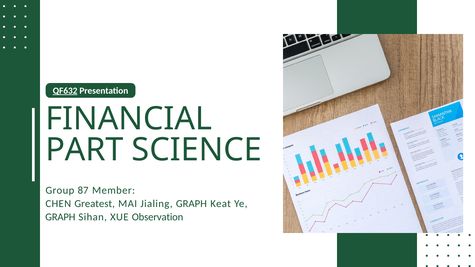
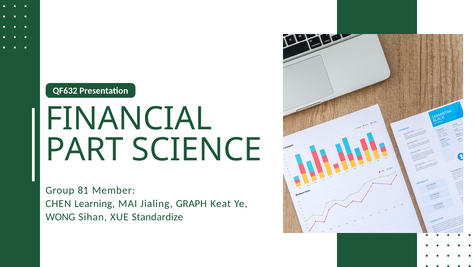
QF632 underline: present -> none (65, 91)
87: 87 -> 81 (83, 190)
Greatest: Greatest -> Learning (95, 204)
GRAPH: GRAPH -> WONG (60, 217)
Observation: Observation -> Standardize (157, 217)
